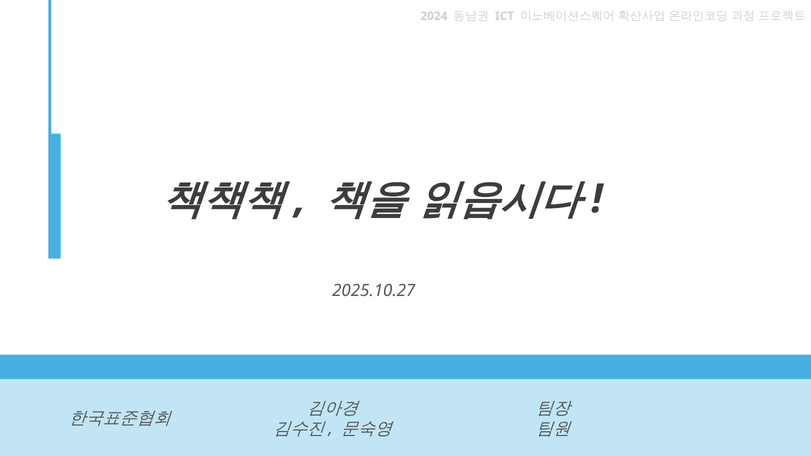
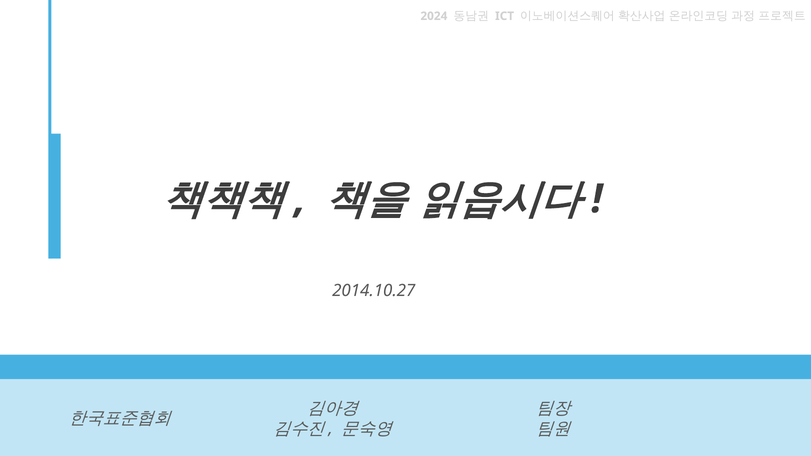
2025.10.27: 2025.10.27 -> 2014.10.27 (374, 291)
